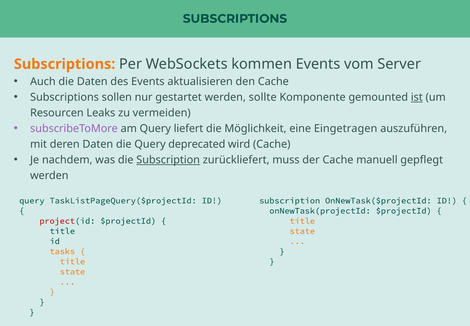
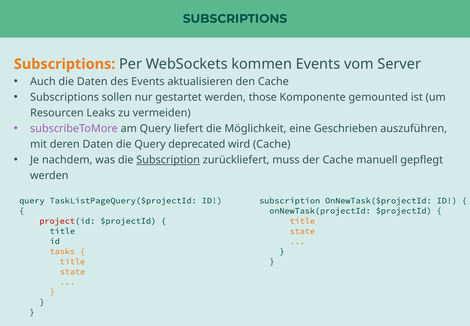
sollte: sollte -> those (263, 97)
ist underline: present -> none (417, 97)
Eingetragen: Eingetragen -> Geschrieben (346, 128)
